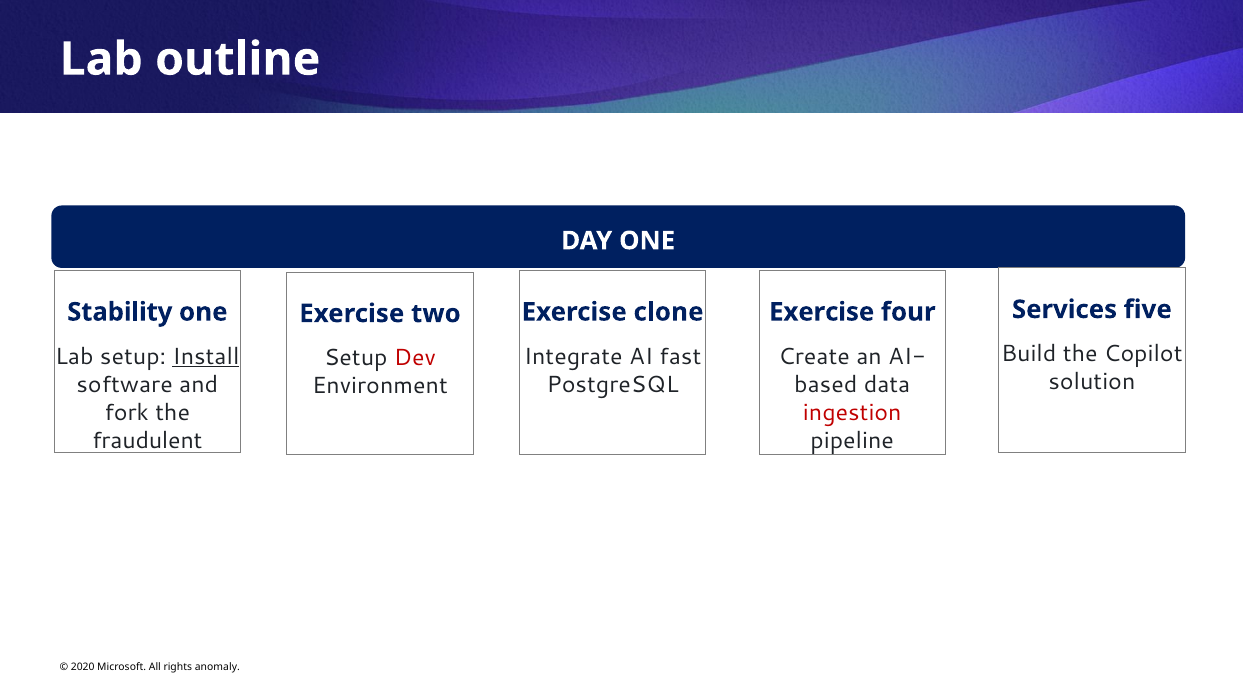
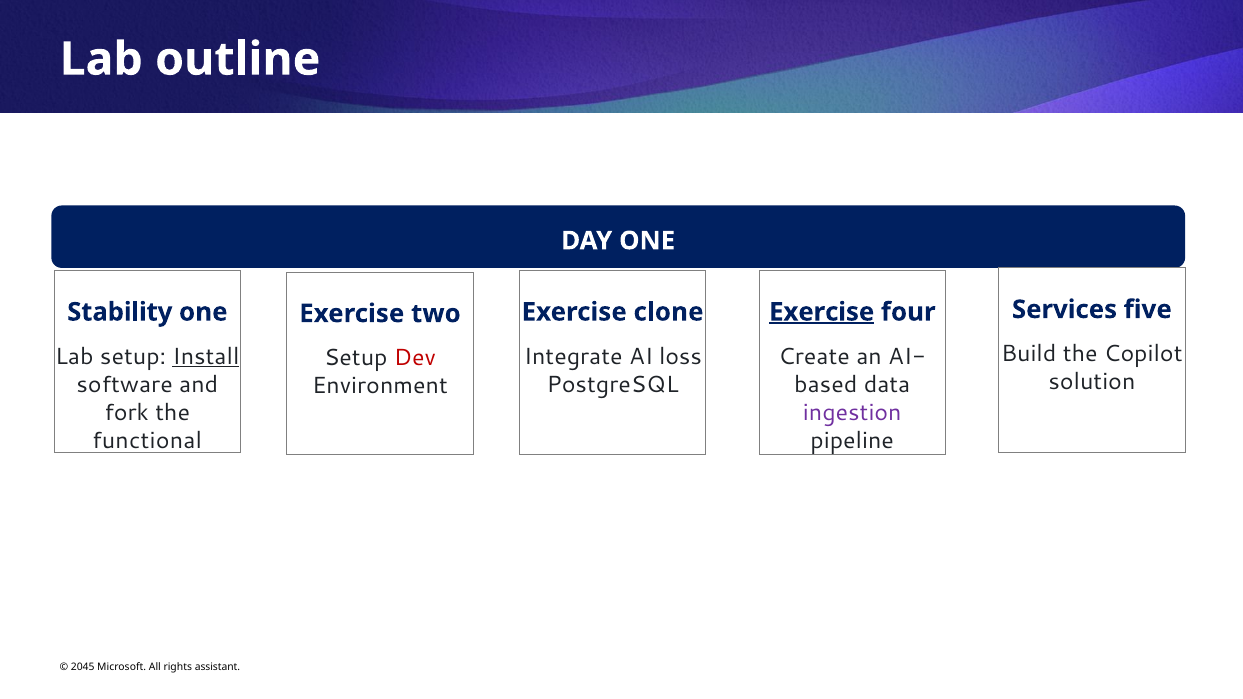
Exercise underline: none -> present (822, 312)
fast: fast -> loss (681, 357)
ingestion colour: red -> purple (852, 413)
fraudulent: fraudulent -> functional (147, 441)
2020: 2020 -> 2045 (83, 667)
anomaly: anomaly -> assistant (217, 667)
